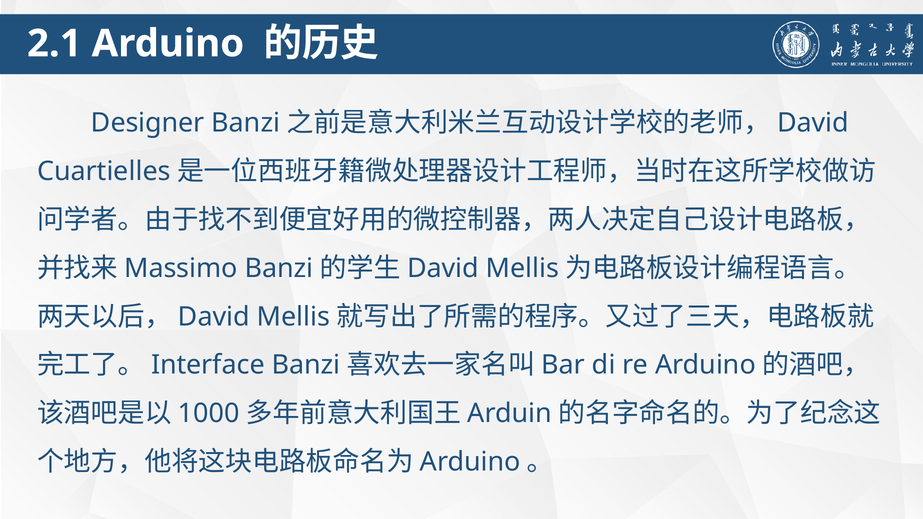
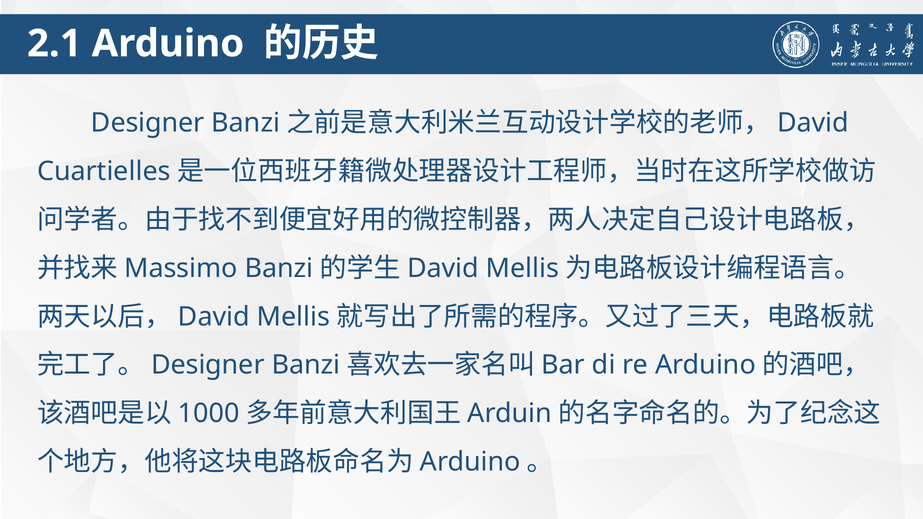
Interface: Interface -> Designer (208, 365)
